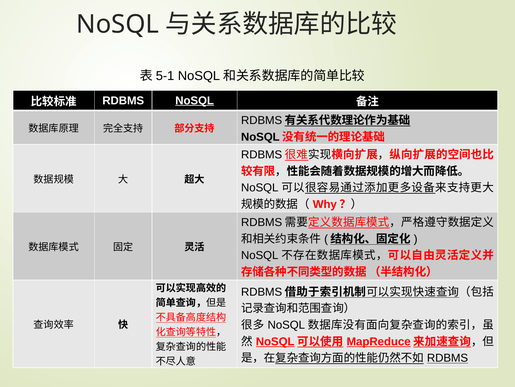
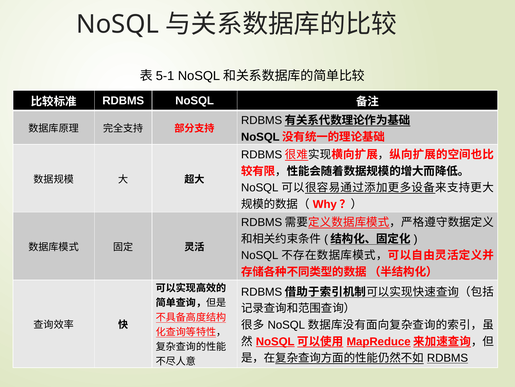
NoSQL underline: present -> none (195, 100)
